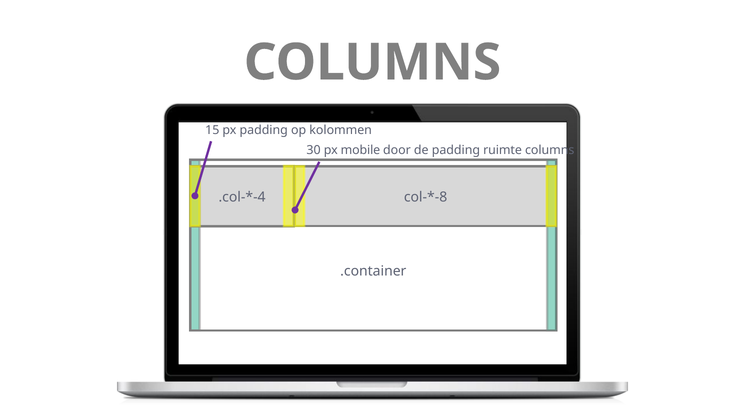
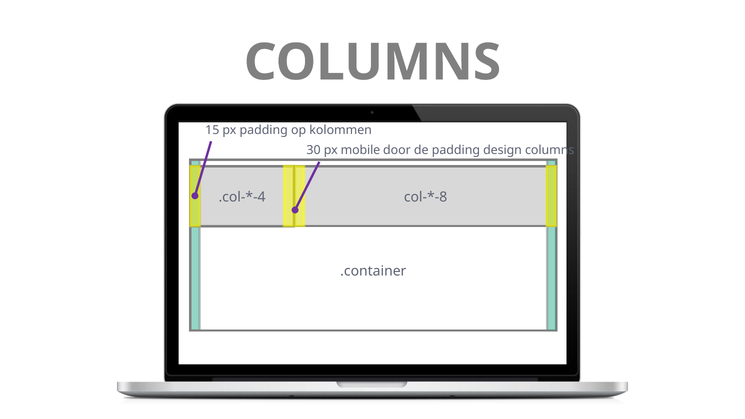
ruimte: ruimte -> design (503, 150)
